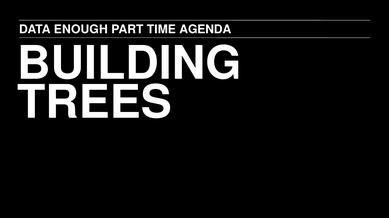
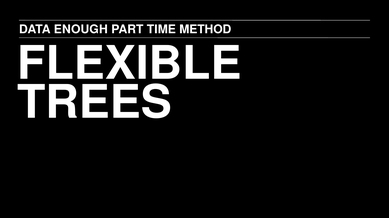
AGENDA: AGENDA -> METHOD (205, 29)
BUILDING: BUILDING -> FLEXIBLE (129, 64)
